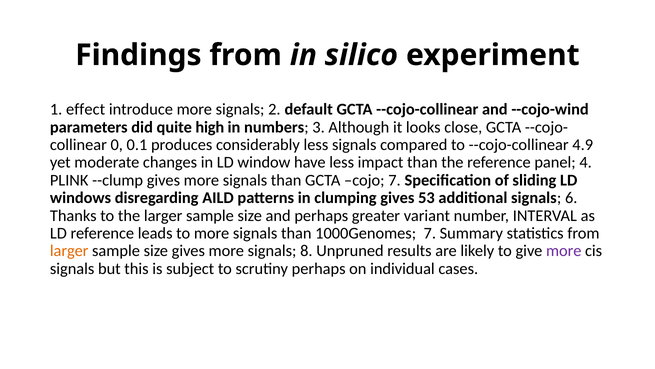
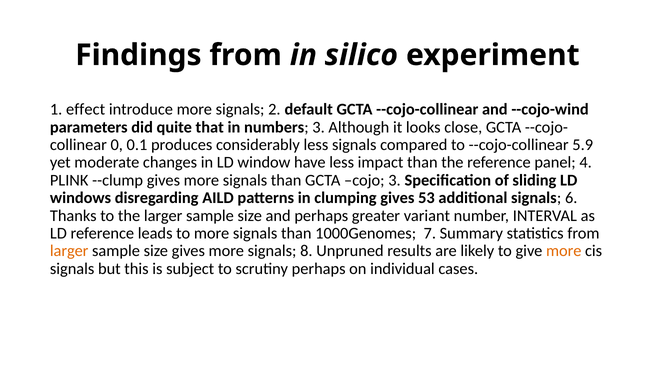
high: high -> that (210, 127)
4.9: 4.9 -> 5.9 (583, 145)
cojo 7: 7 -> 3 (395, 180)
more colour: purple -> orange (564, 251)
